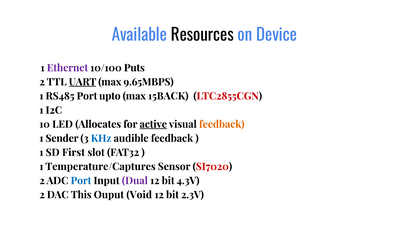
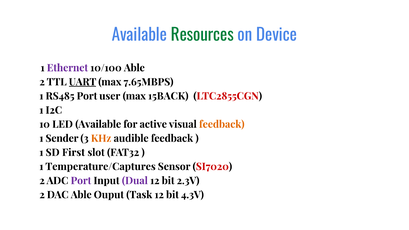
Resources colour: black -> green (202, 35)
10/100 Puts: Puts -> Able (134, 68)
9.65MBPS: 9.65MBPS -> 7.65MBPS (149, 82)
upto: upto -> user (110, 96)
LED Allocates: Allocates -> Available (98, 124)
active underline: present -> none (153, 124)
KHz colour: blue -> orange (101, 138)
Port colour: blue -> purple (81, 181)
4.3V: 4.3V -> 2.3V (188, 181)
DAC This: This -> Able (81, 195)
Void: Void -> Task (139, 195)
2.3V: 2.3V -> 4.3V (192, 195)
